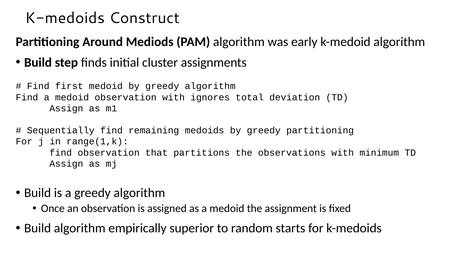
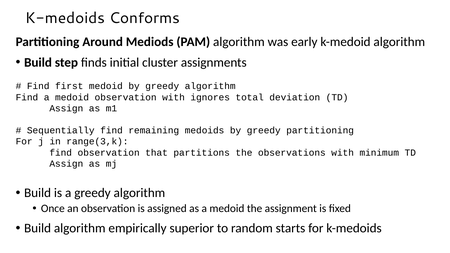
Construct: Construct -> Conforms (144, 18)
range(1,k: range(1,k -> range(3,k (97, 142)
